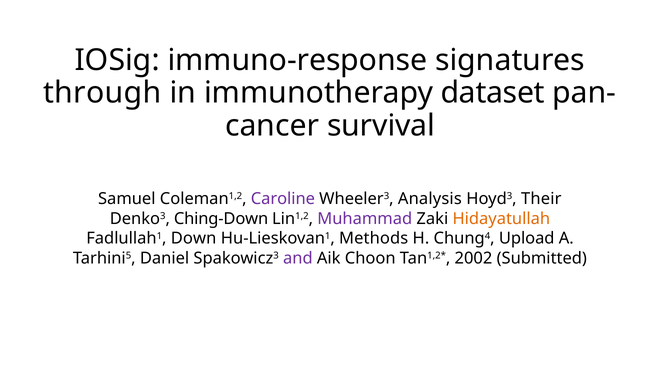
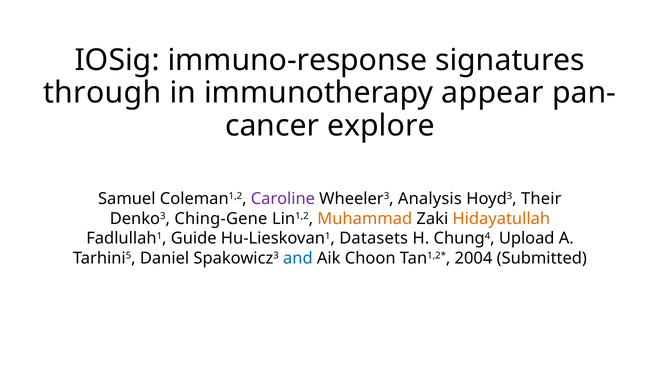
dataset: dataset -> appear (492, 93)
survival: survival -> explore (381, 126)
Ching-Down: Ching-Down -> Ching-Gene (221, 219)
Muhammad colour: purple -> orange (365, 219)
Down: Down -> Guide (194, 239)
Methods: Methods -> Datasets (374, 239)
and colour: purple -> blue (298, 258)
2002: 2002 -> 2004 (473, 258)
